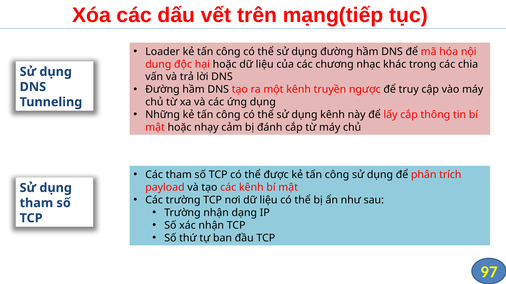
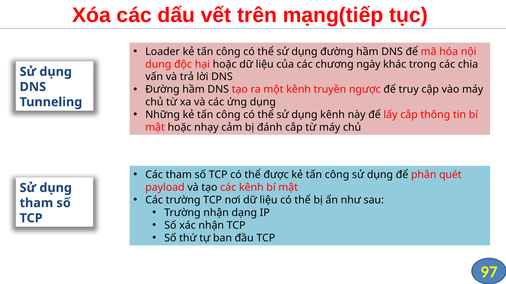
nhạc: nhạc -> ngày (368, 64)
trích: trích -> quét (450, 175)
